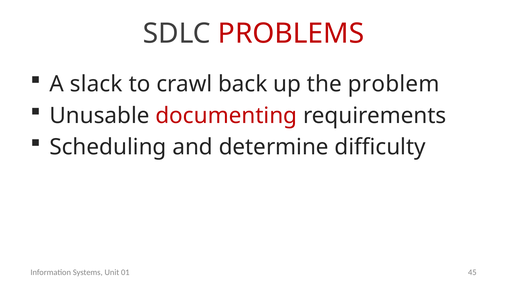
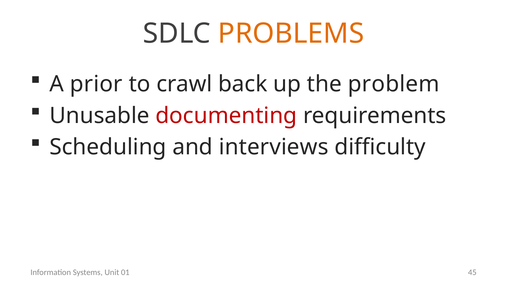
PROBLEMS colour: red -> orange (291, 34)
slack: slack -> prior (96, 84)
determine: determine -> interviews (274, 147)
